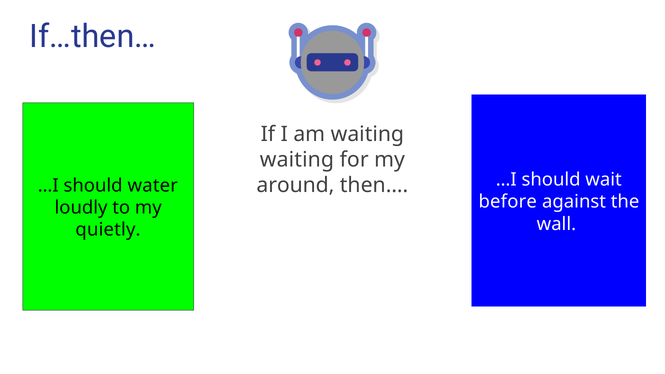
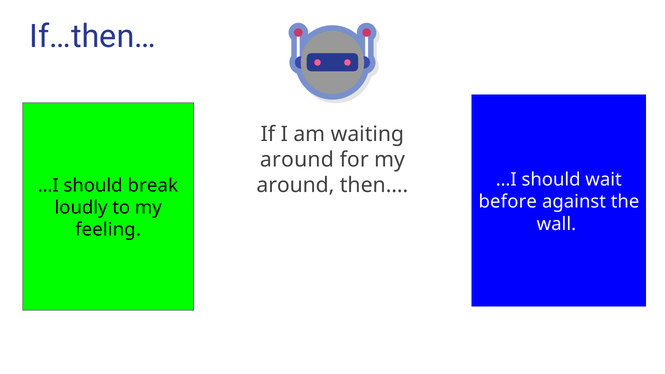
waiting: waiting -> around (297, 160)
water: water -> break (153, 185)
quietly: quietly -> feeling (108, 230)
